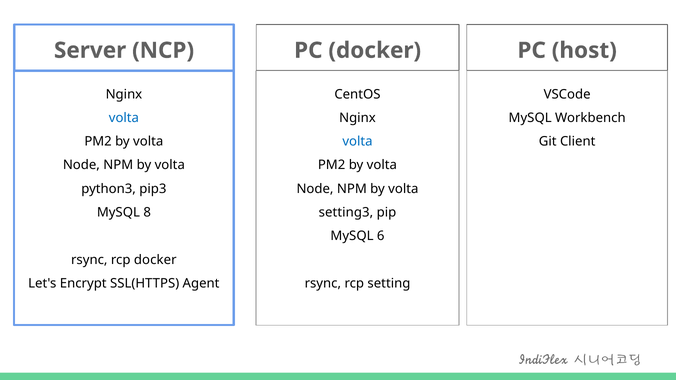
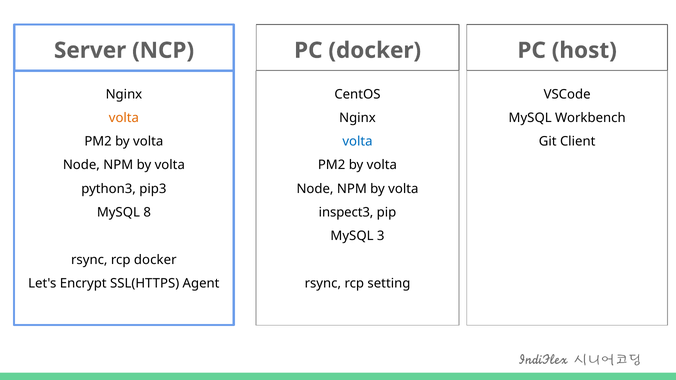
volta colour: blue -> orange (124, 118)
setting3: setting3 -> inspect3 (346, 213)
6: 6 -> 3 (381, 236)
